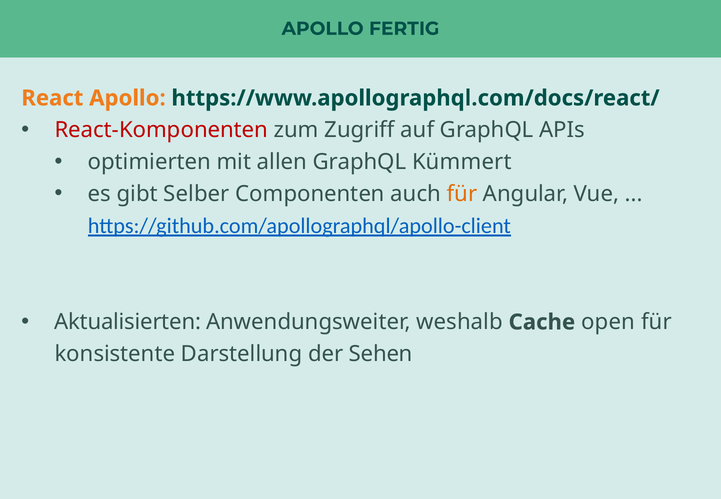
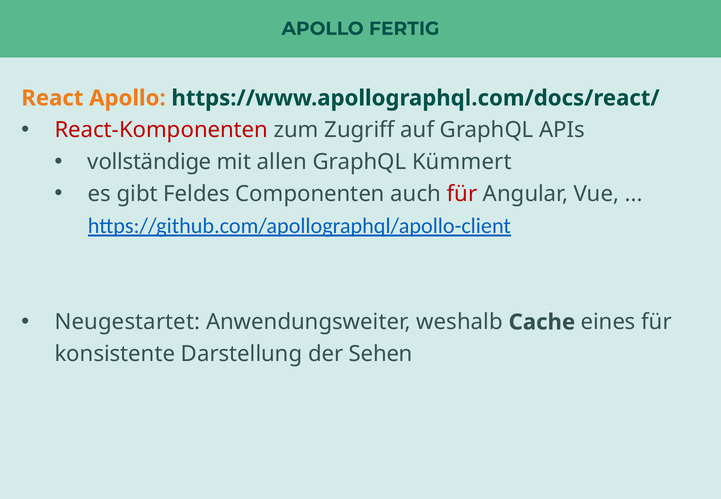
optimierten: optimierten -> vollständige (149, 162)
Selber: Selber -> Feldes (197, 194)
für colour: orange -> red (462, 194)
Aktualisierten: Aktualisierten -> Neugestartet (127, 322)
open: open -> eines (608, 322)
